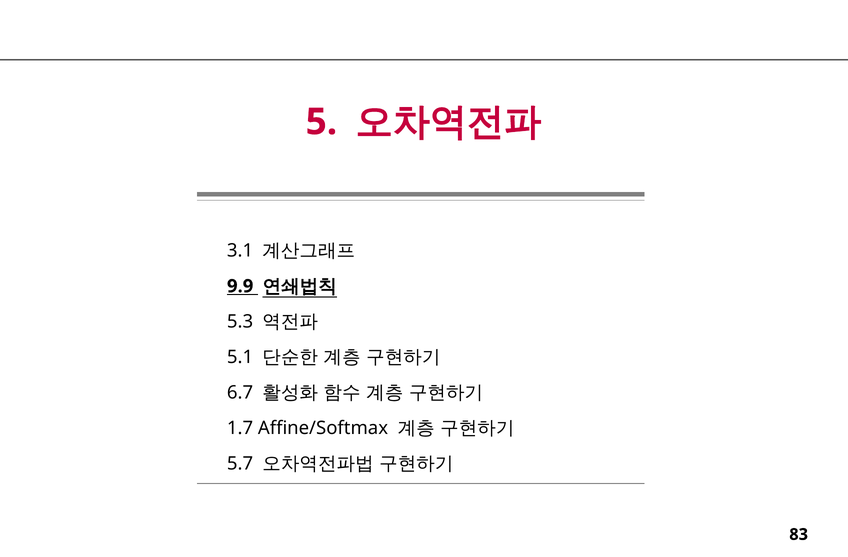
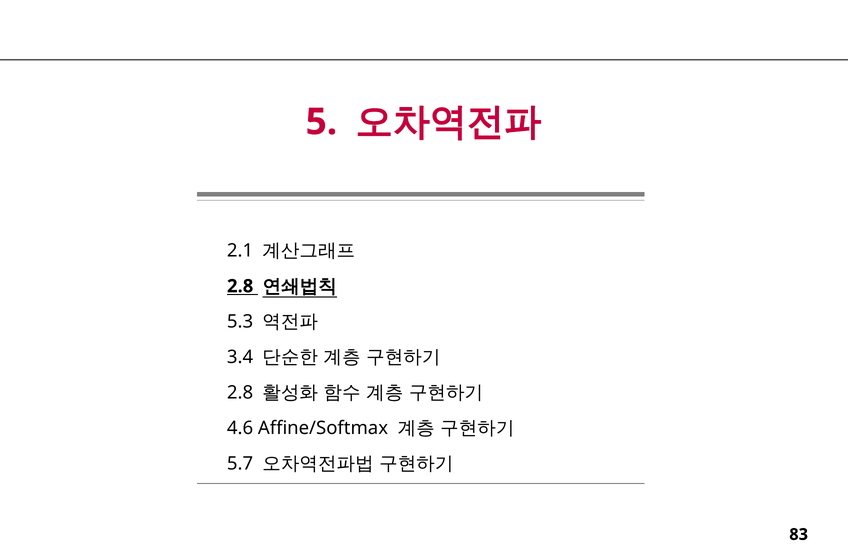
3.1: 3.1 -> 2.1 (240, 251)
9.9: 9.9 -> 2.8 (240, 286)
5.1: 5.1 -> 3.4 (240, 357)
6.7: 6.7 -> 2.8 (240, 393)
1.7: 1.7 -> 4.6 (240, 428)
